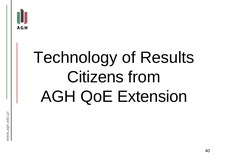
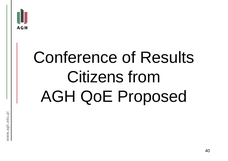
Technology: Technology -> Conference (75, 58)
Extension: Extension -> Proposed (152, 97)
